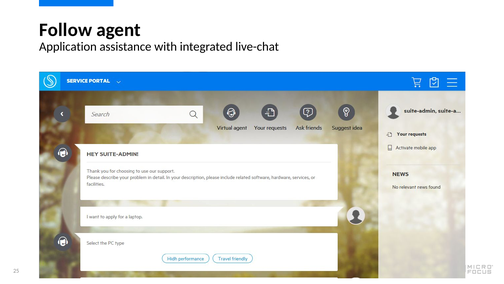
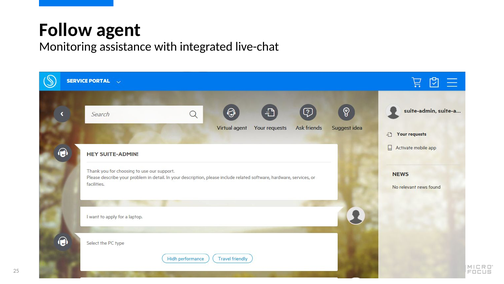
Application: Application -> Monitoring (68, 47)
